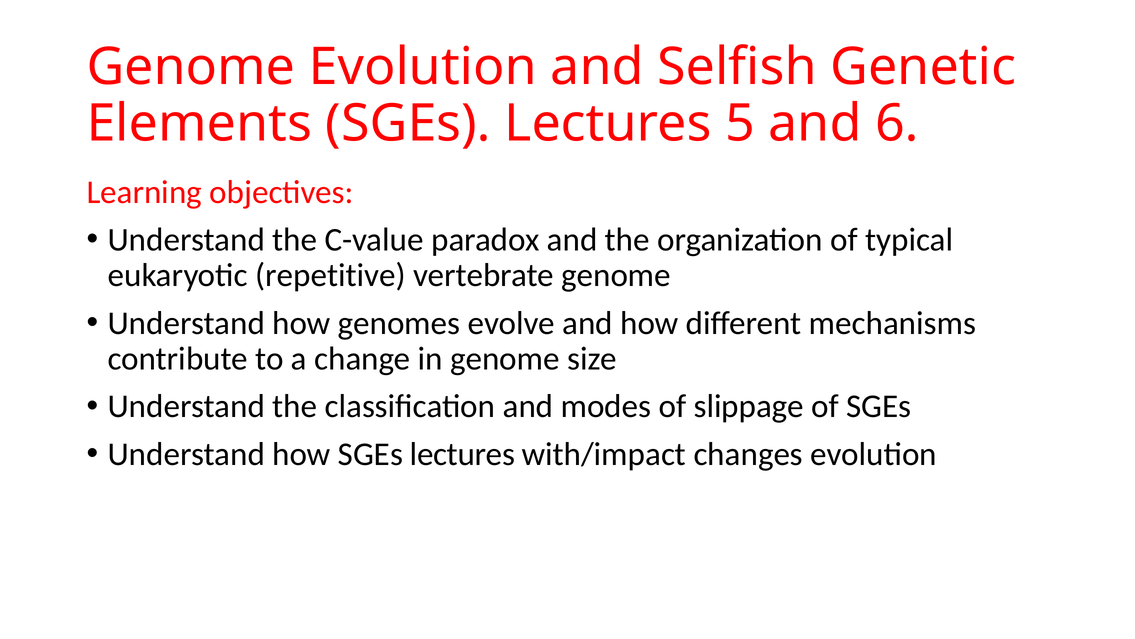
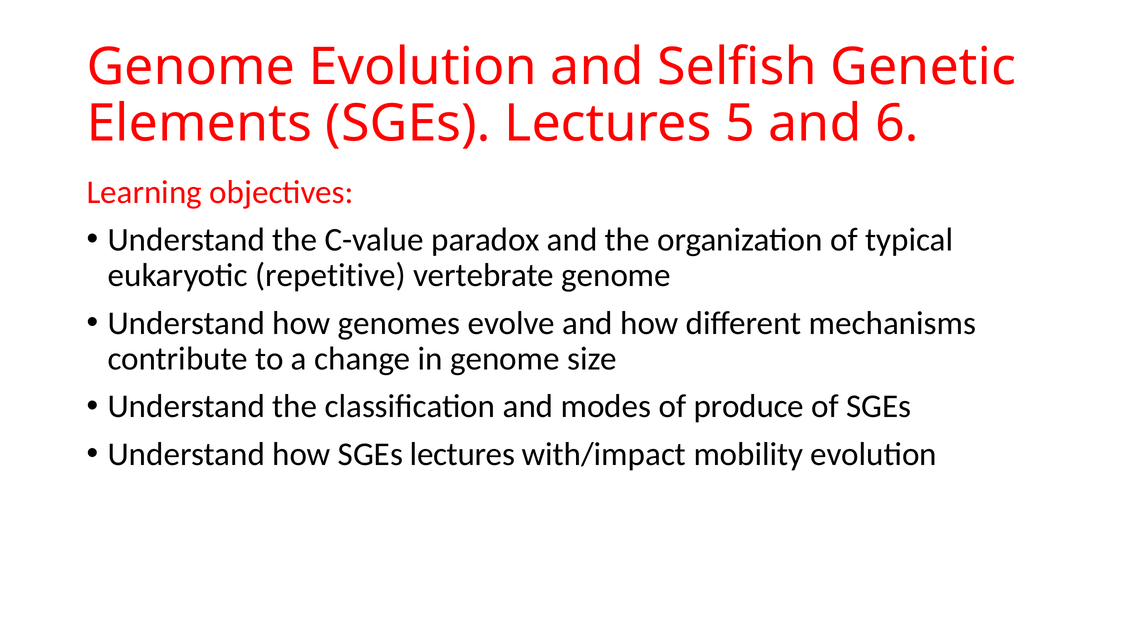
slippage: slippage -> produce (749, 406)
changes: changes -> mobility (748, 454)
